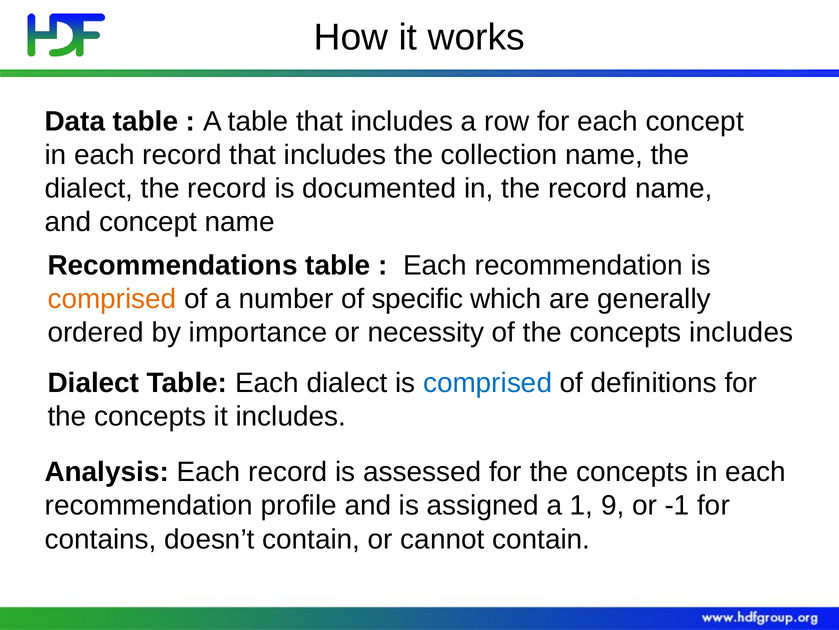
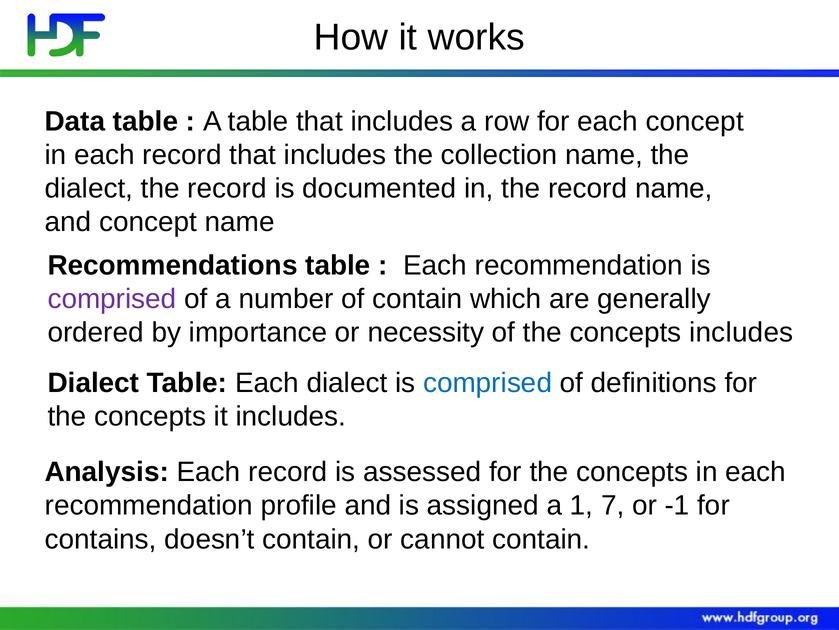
comprised colour: orange -> purple (112, 299)
of specific: specific -> contain (417, 299)
9: 9 -> 7 (613, 505)
